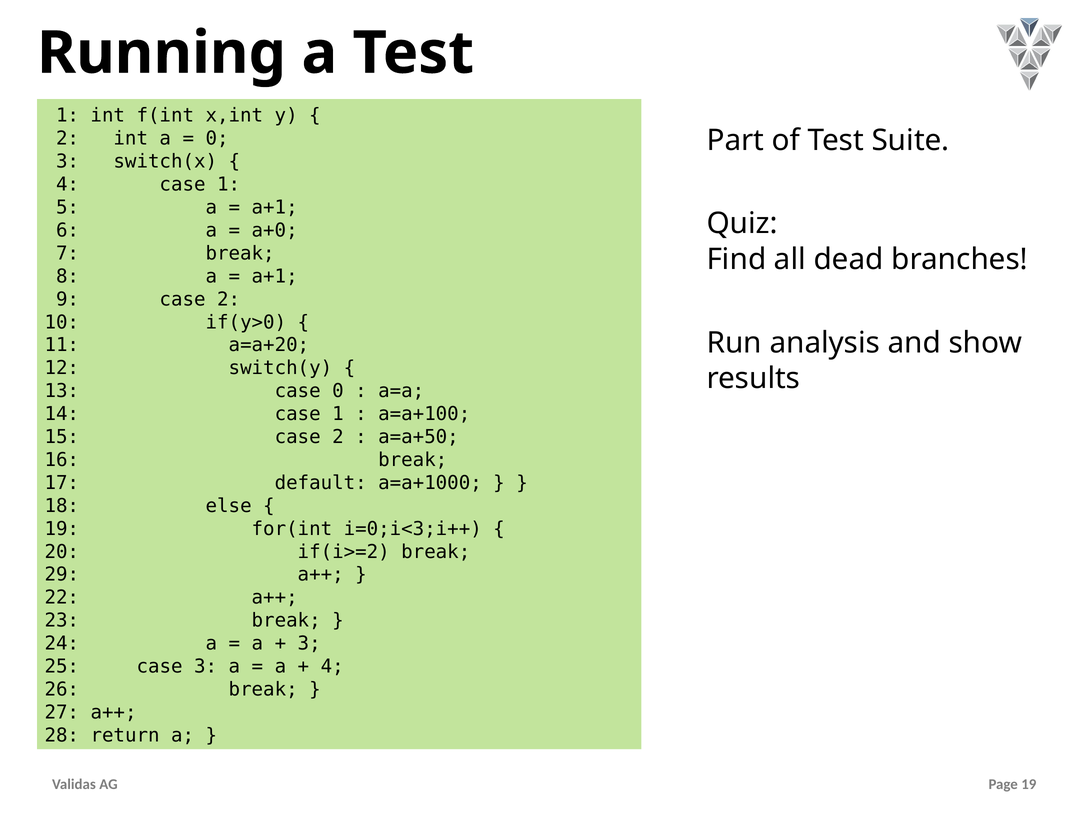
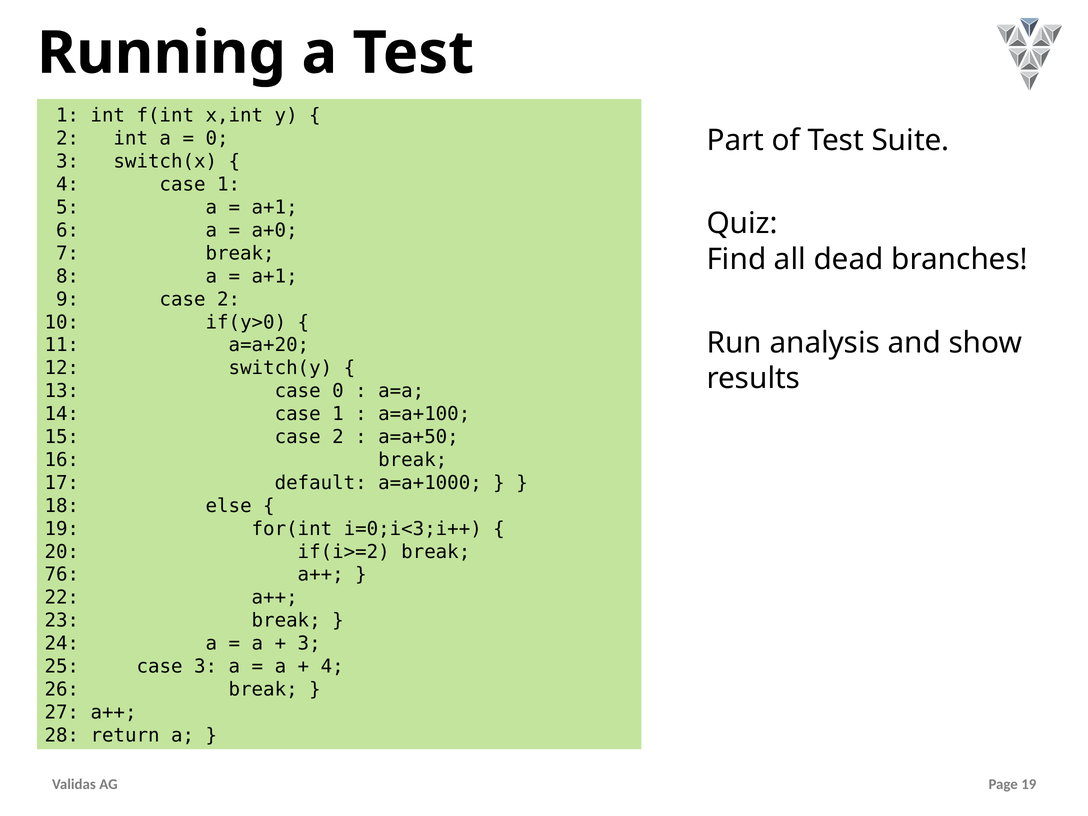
29: 29 -> 76 (62, 575)
